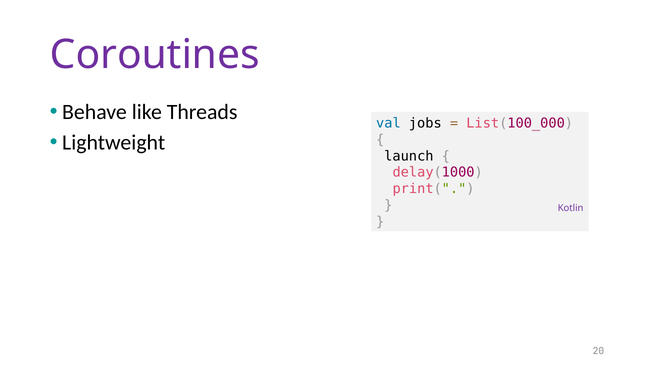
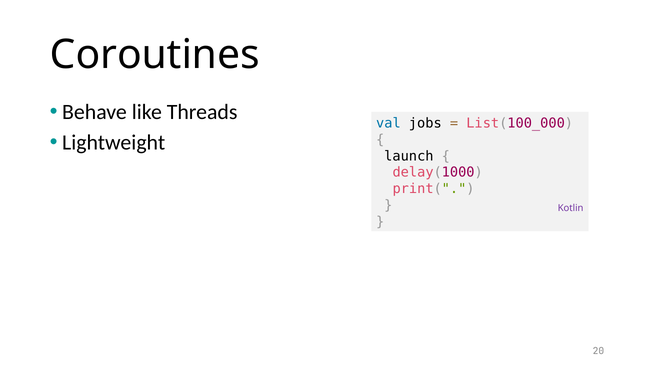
Coroutines colour: purple -> black (155, 55)
